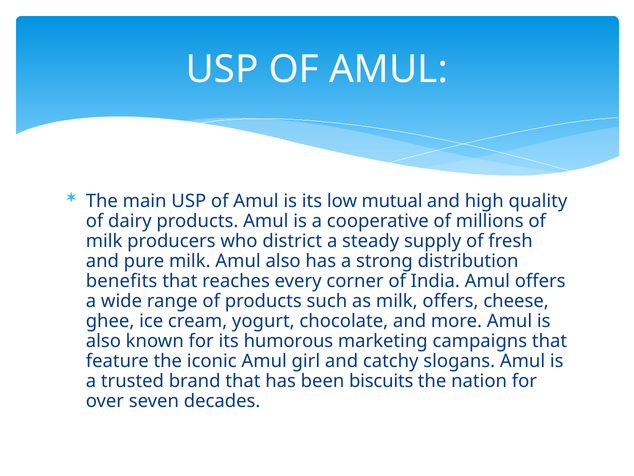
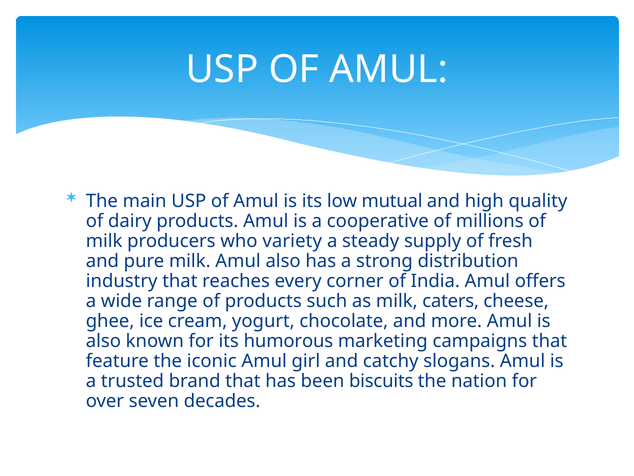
district: district -> variety (292, 241)
benefits: benefits -> industry (122, 281)
milk offers: offers -> caters (451, 301)
